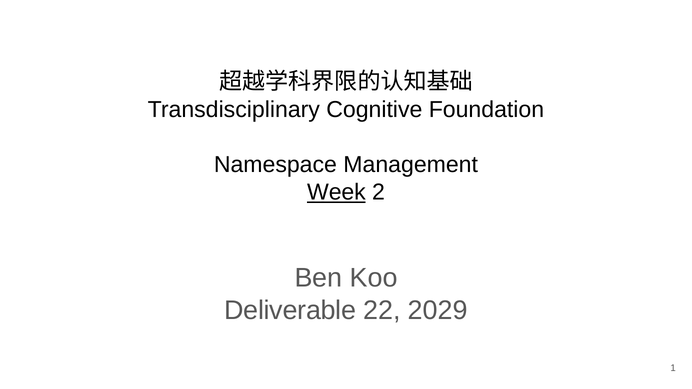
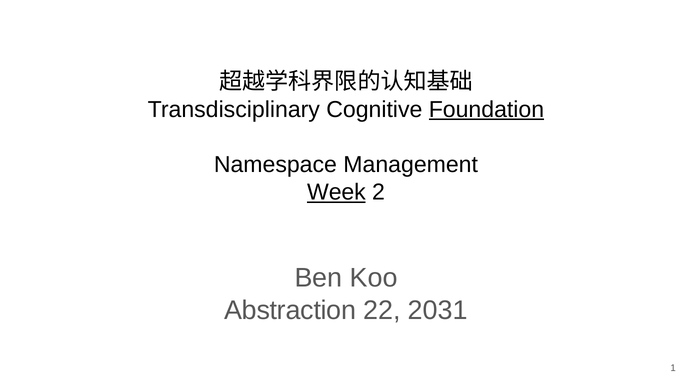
Foundation underline: none -> present (486, 109)
Deliverable: Deliverable -> Abstraction (290, 310)
2029: 2029 -> 2031 (438, 310)
